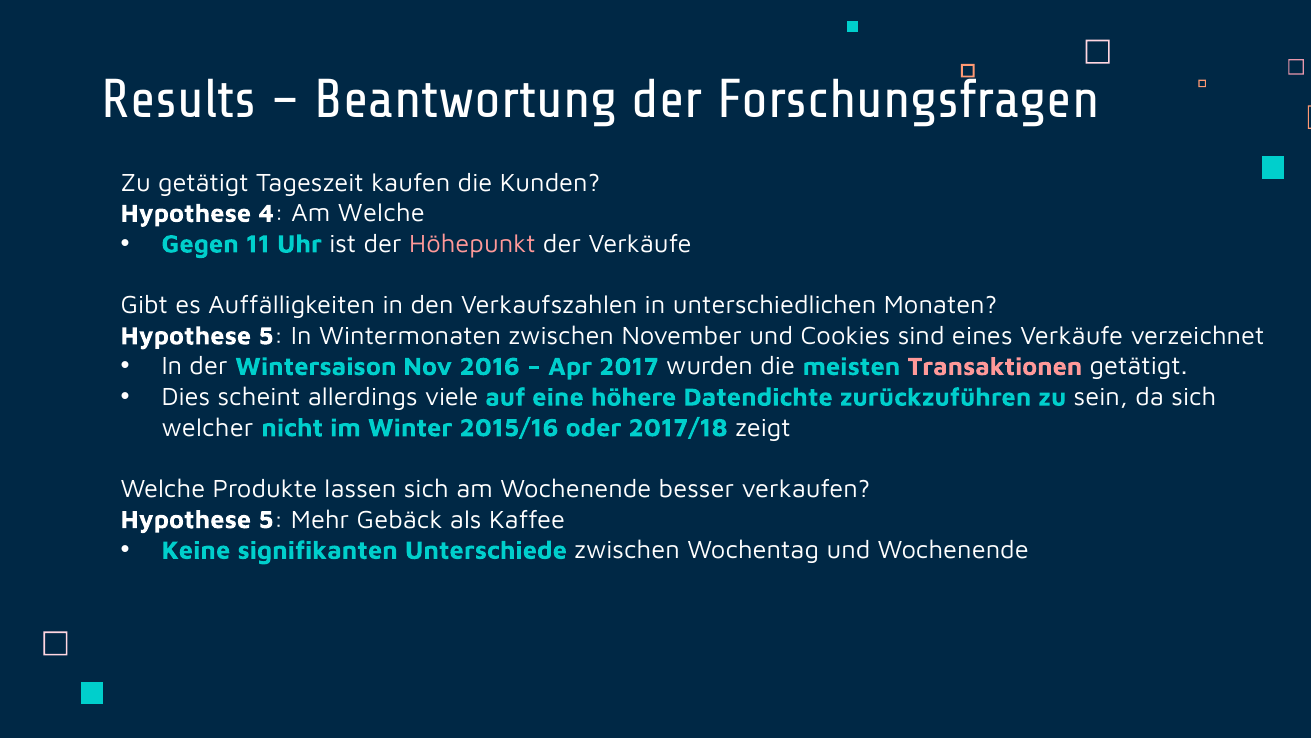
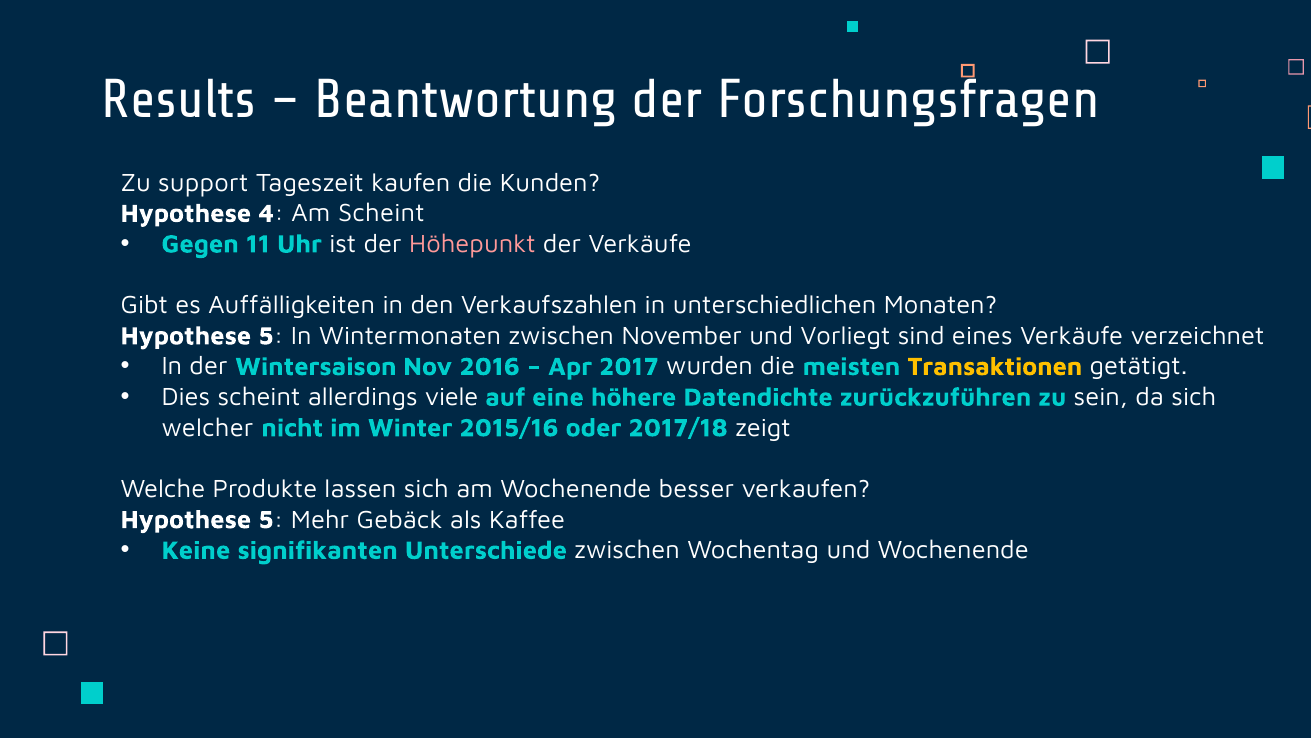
Zu getätigt: getätigt -> support (203, 183)
Am Welche: Welche -> Scheint (381, 213)
Cookies: Cookies -> Vorliegt (845, 336)
Transaktionen colour: pink -> yellow (995, 366)
